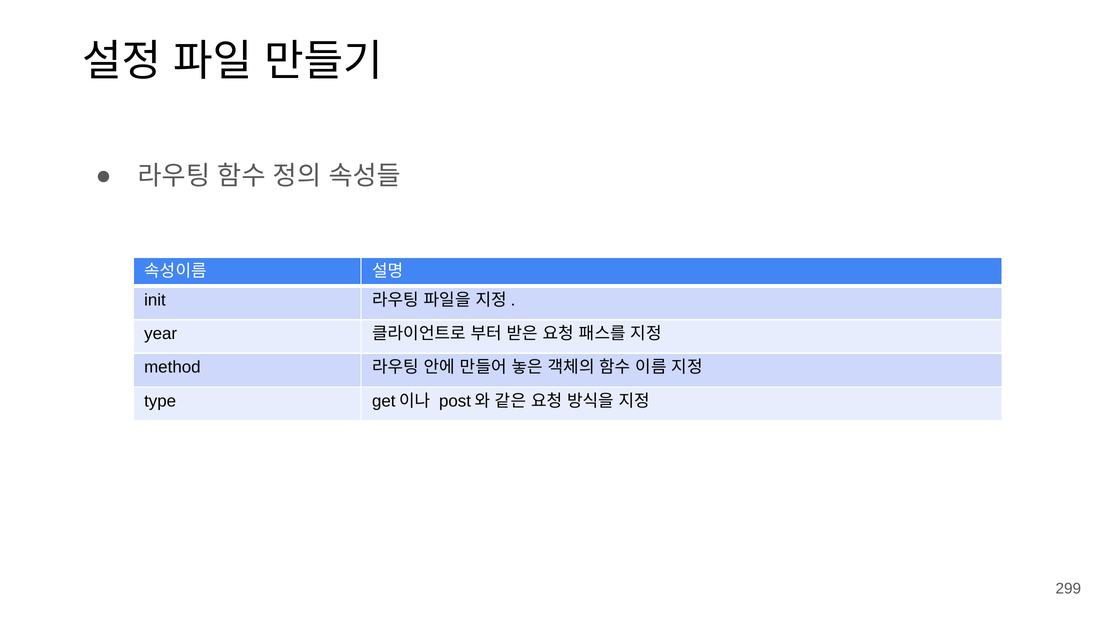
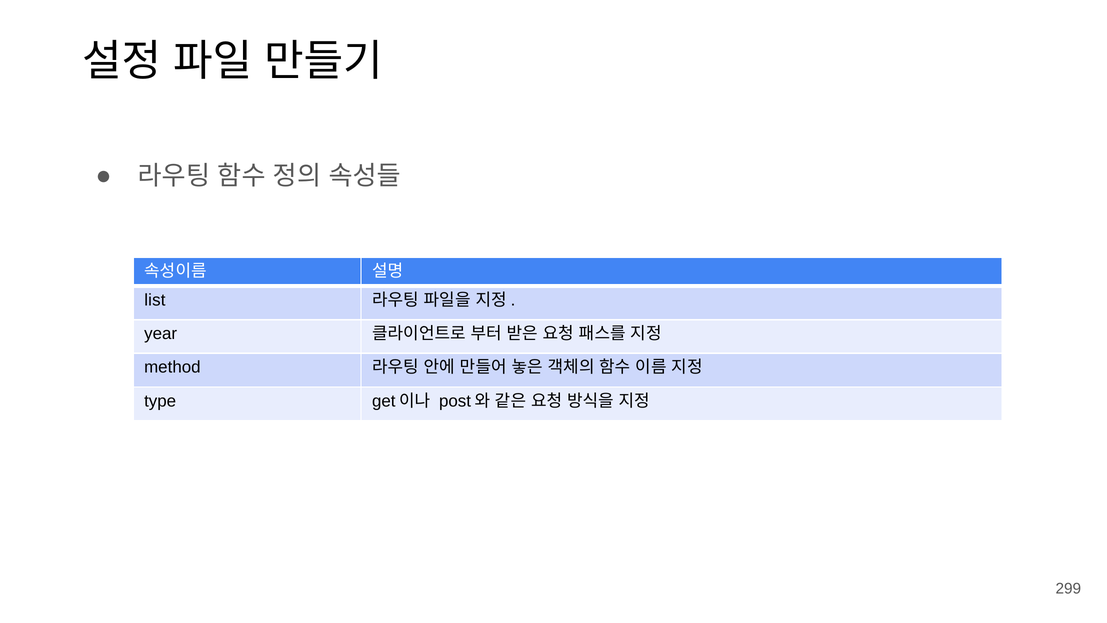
init: init -> list (155, 300)
